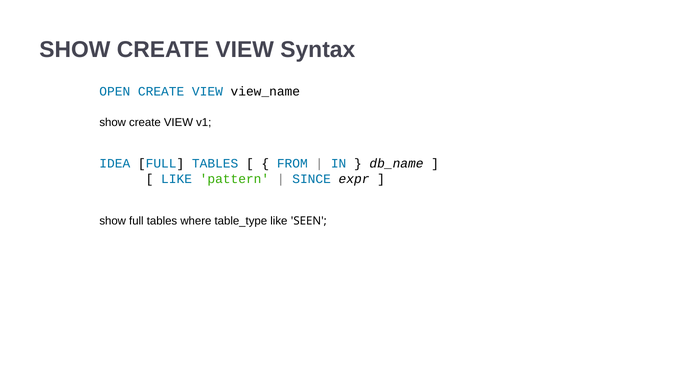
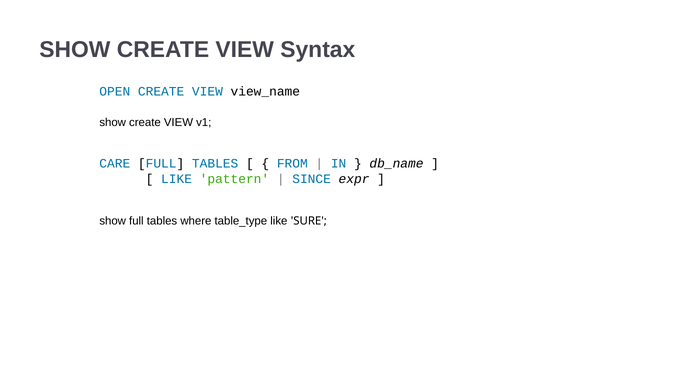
IDEA: IDEA -> CARE (115, 163)
SEEN: SEEN -> SURE (309, 221)
